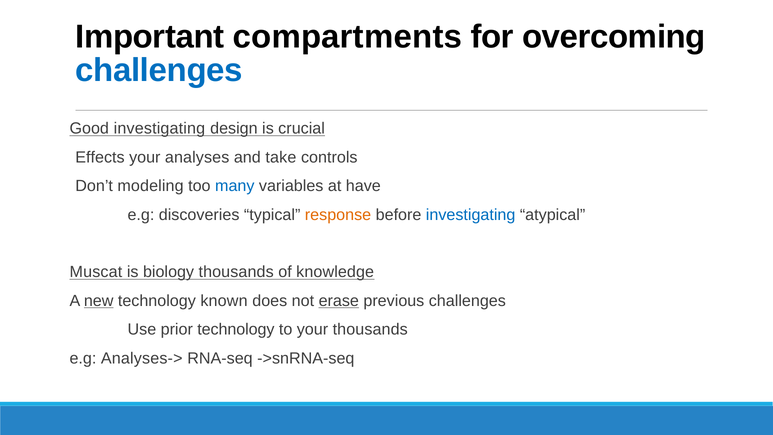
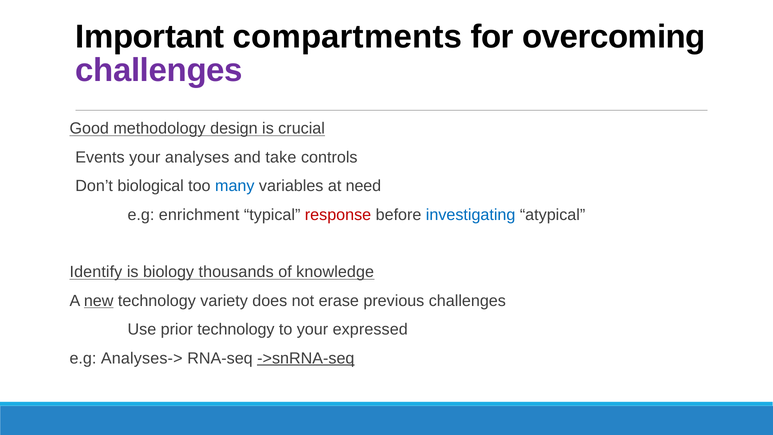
challenges colour: blue -> purple (159, 70)
Good investigating: investigating -> methodology (160, 129)
Effects: Effects -> Events (100, 157)
modeling: modeling -> biological (151, 186)
have: have -> need (363, 186)
discoveries: discoveries -> enrichment (199, 215)
response colour: orange -> red (338, 215)
Muscat: Muscat -> Identify (96, 272)
known: known -> variety (224, 301)
erase underline: present -> none (339, 301)
your thousands: thousands -> expressed (370, 329)
->snRNA-seq underline: none -> present (306, 358)
